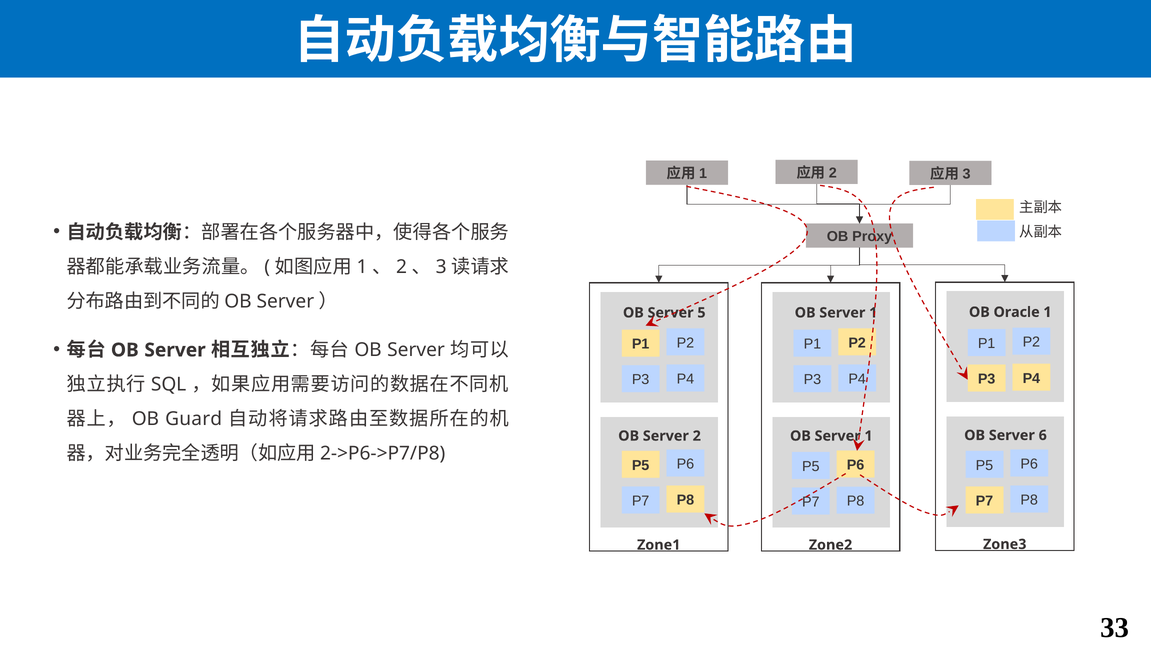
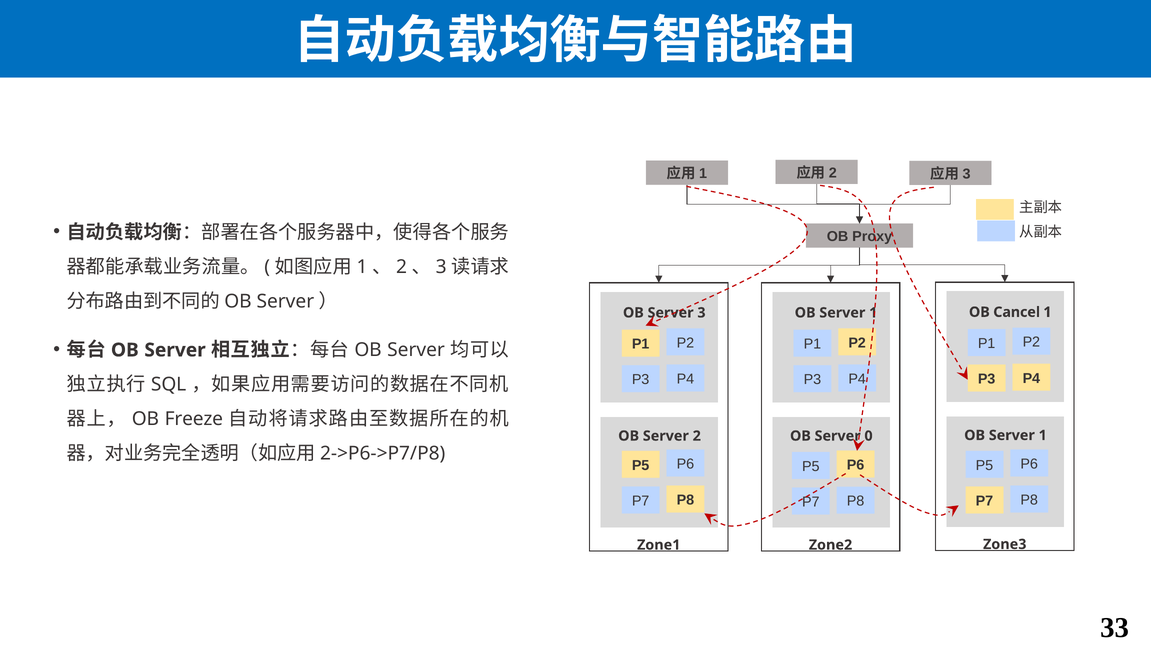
Oracle: Oracle -> Cancel (1017, 312)
5: 5 -> 3 (701, 313)
Guard: Guard -> Freeze (194, 419)
6: 6 -> 1 (1043, 436)
1: 1 -> 0 (869, 436)
